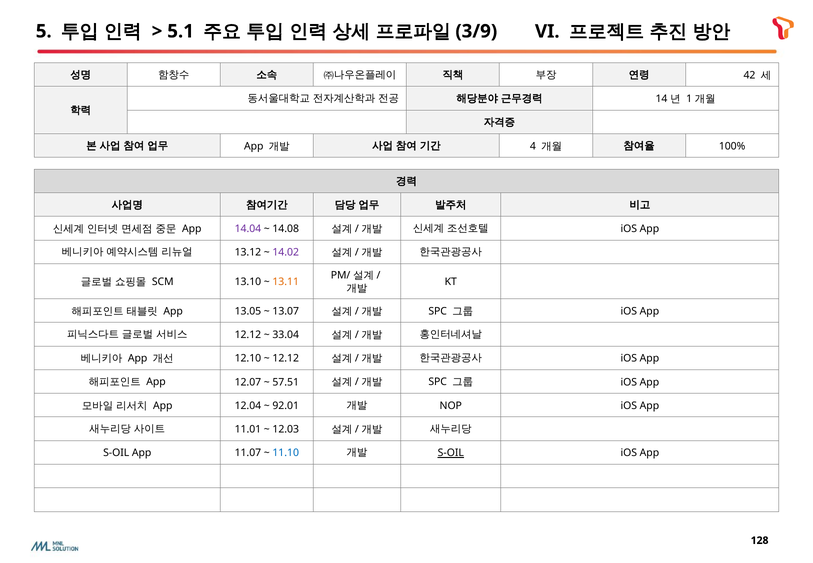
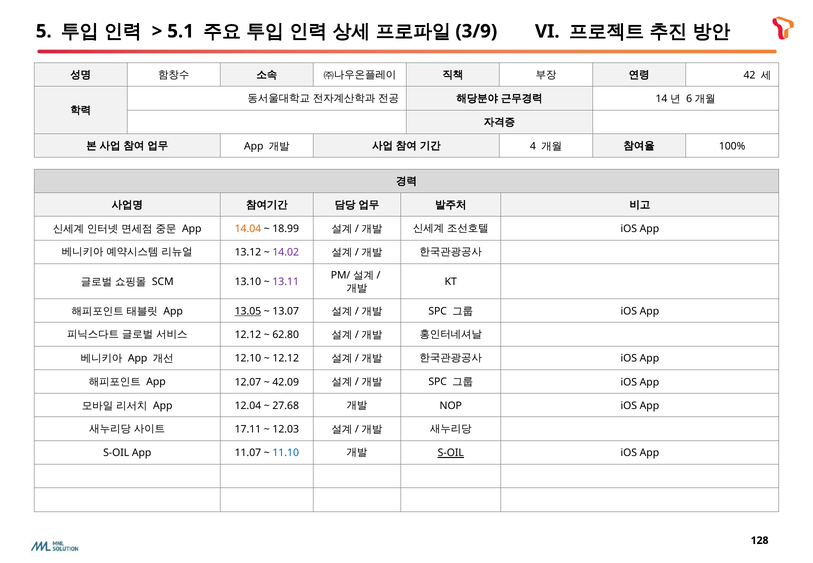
1: 1 -> 6 (689, 99)
14.04 colour: purple -> orange (248, 229)
14.08: 14.08 -> 18.99 (286, 229)
13.11 colour: orange -> purple (286, 282)
13.05 underline: none -> present (248, 311)
33.04: 33.04 -> 62.80 (286, 335)
57.51: 57.51 -> 42.09 (286, 382)
92.01: 92.01 -> 27.68 (286, 406)
11.01: 11.01 -> 17.11 (248, 429)
